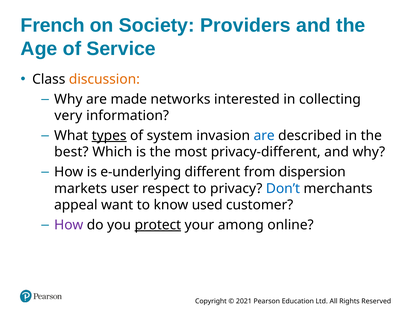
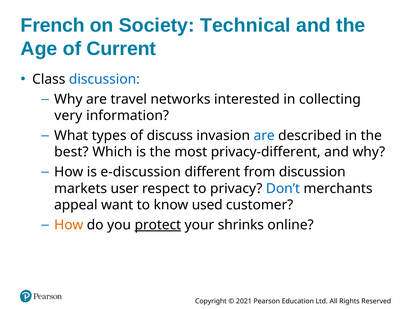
Providers: Providers -> Technical (245, 26)
Service: Service -> Current (121, 49)
discussion colour: orange -> blue (104, 80)
made: made -> travel (129, 99)
types underline: present -> none (109, 136)
system: system -> discuss (170, 136)
e-underlying: e-underlying -> e-discussion (141, 172)
from dispersion: dispersion -> discussion (312, 172)
How colour: purple -> orange (69, 225)
among: among -> shrinks (241, 225)
